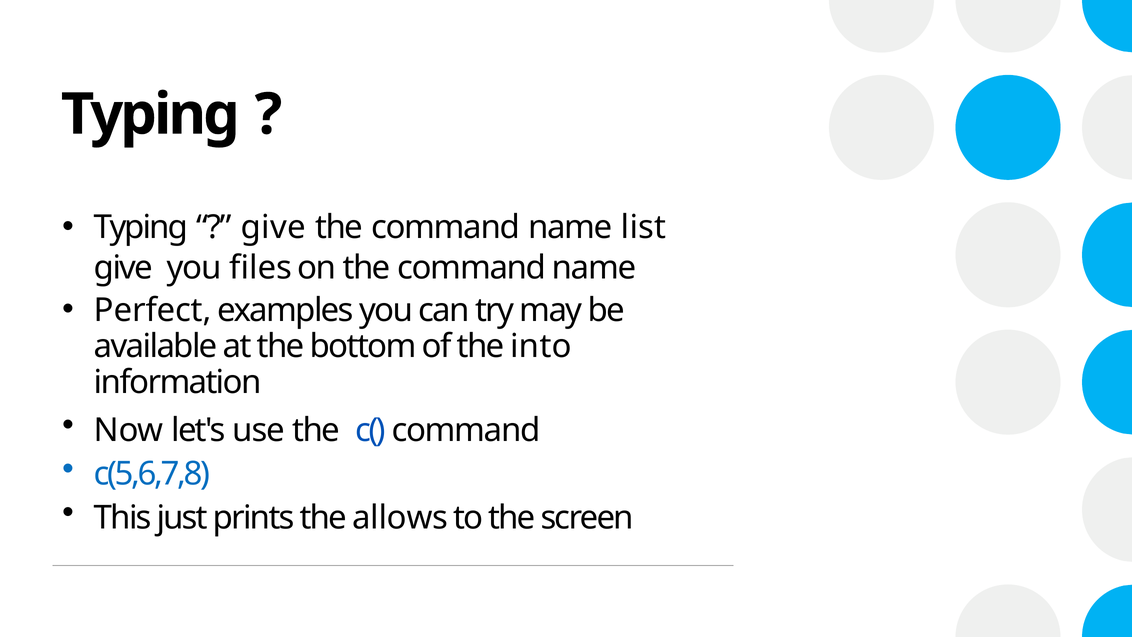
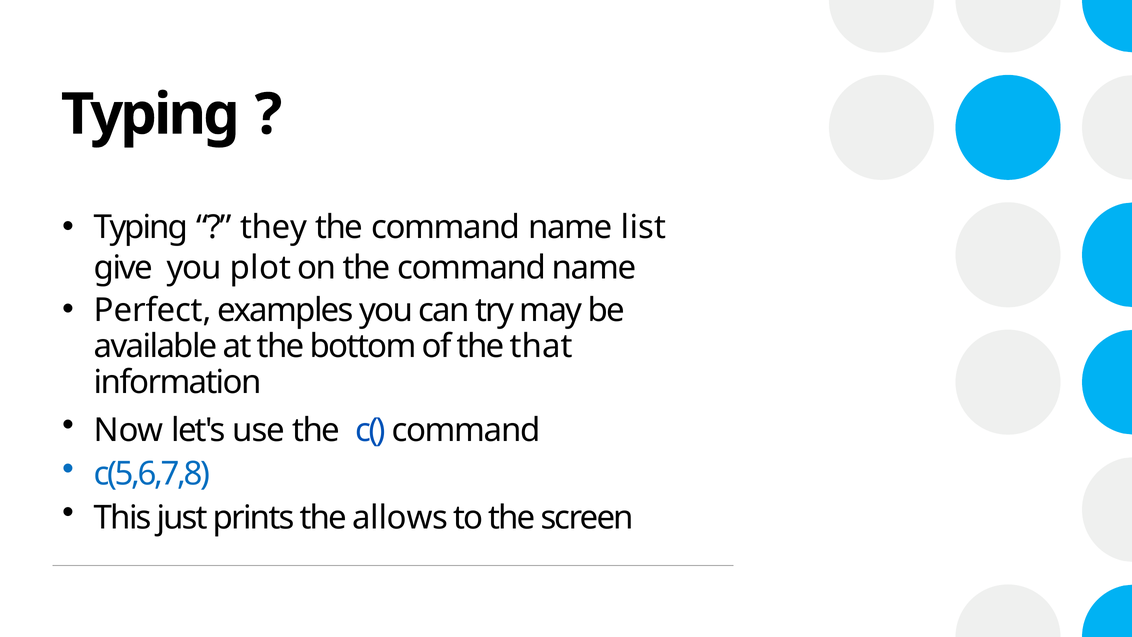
give: give -> they (274, 227)
files: files -> plot (260, 268)
into: into -> that (541, 346)
